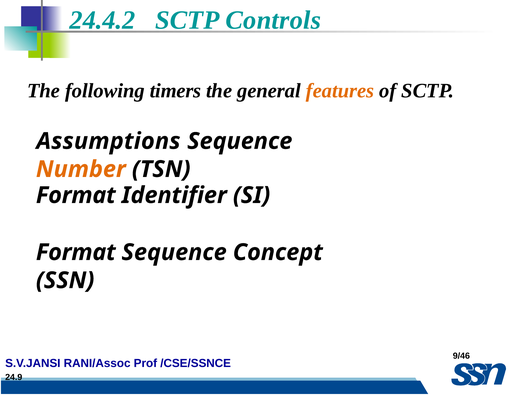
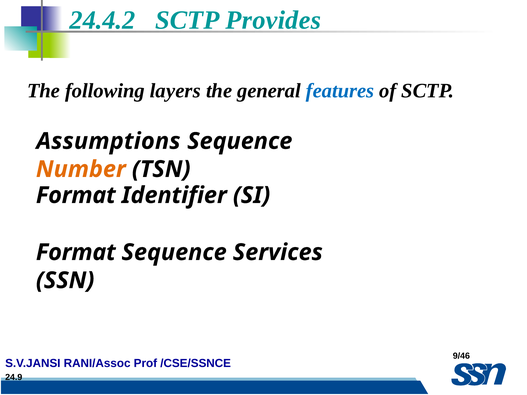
Controls: Controls -> Provides (273, 20)
timers: timers -> layers (175, 91)
features colour: orange -> blue (340, 91)
Concept: Concept -> Services (278, 252)
